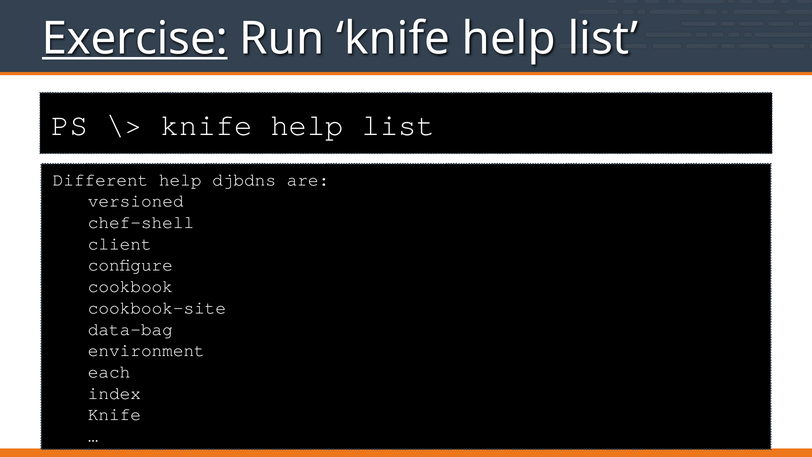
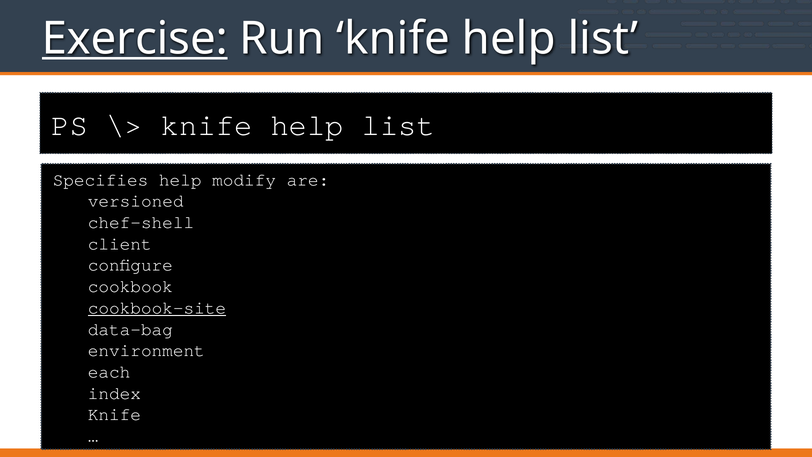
Different: Different -> Specifies (101, 180)
djbdns: djbdns -> modify (244, 180)
cookbook-site underline: none -> present (157, 308)
